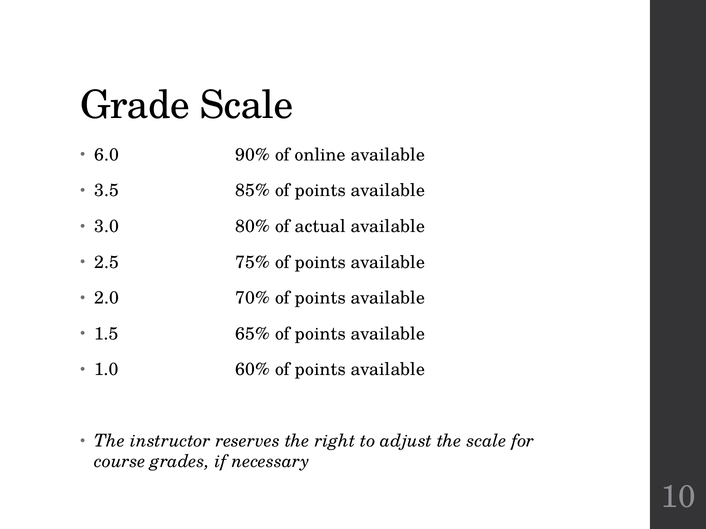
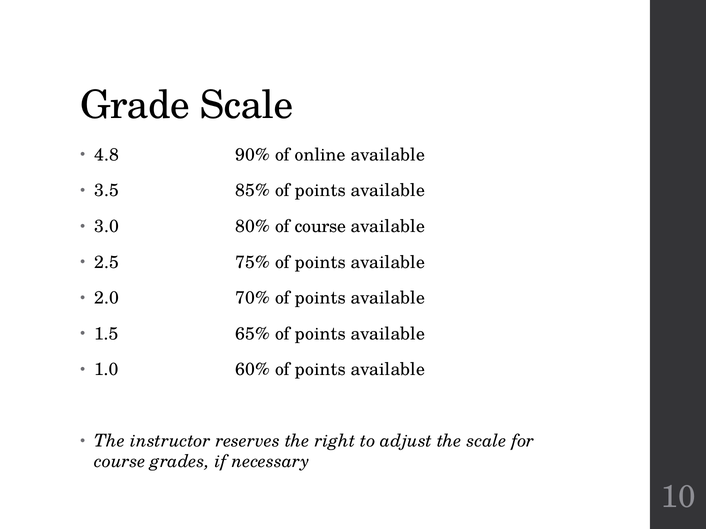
6.0: 6.0 -> 4.8 (107, 155)
of actual: actual -> course (320, 227)
